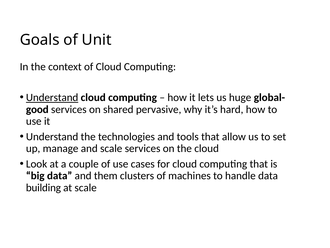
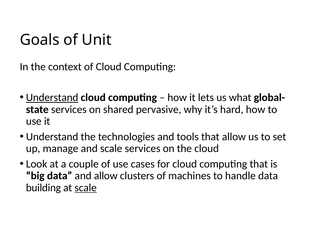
huge: huge -> what (240, 97)
good: good -> state (37, 109)
and them: them -> allow (106, 175)
scale underline: none -> present (86, 187)
